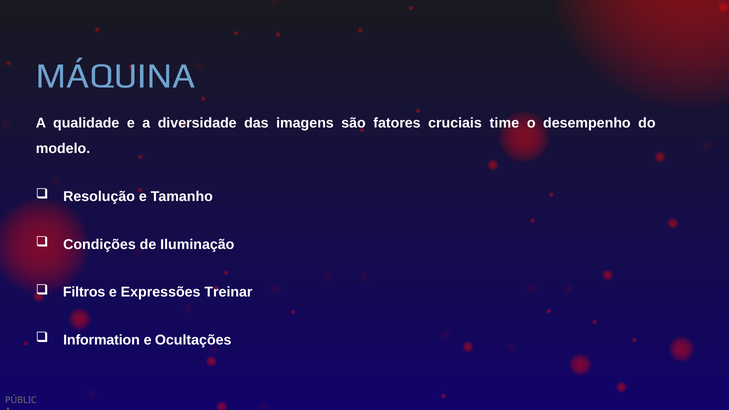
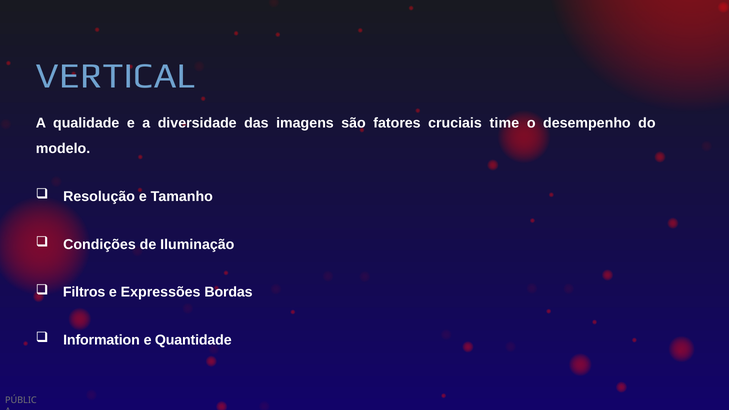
MÁQUINA: MÁQUINA -> VERTICAL (116, 76)
Treinar: Treinar -> Bordas (229, 292)
Ocultações: Ocultações -> Quantidade (193, 340)
